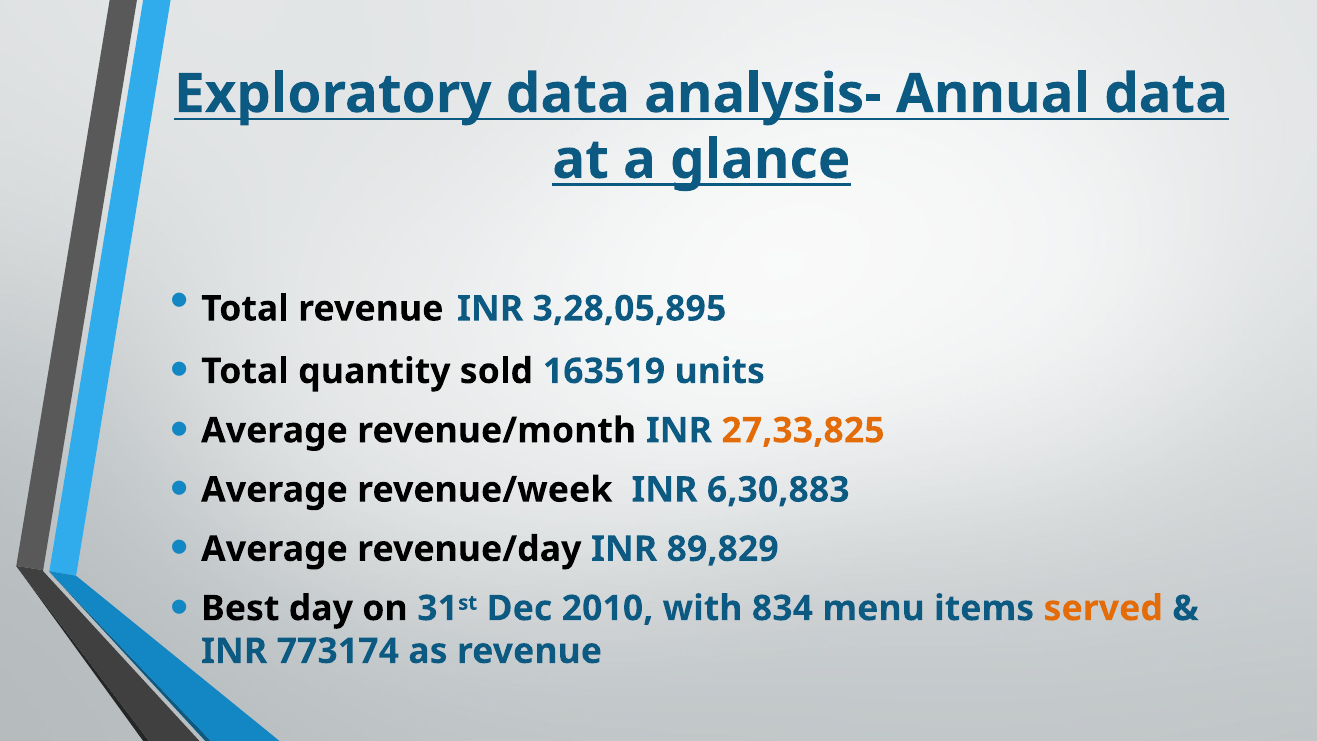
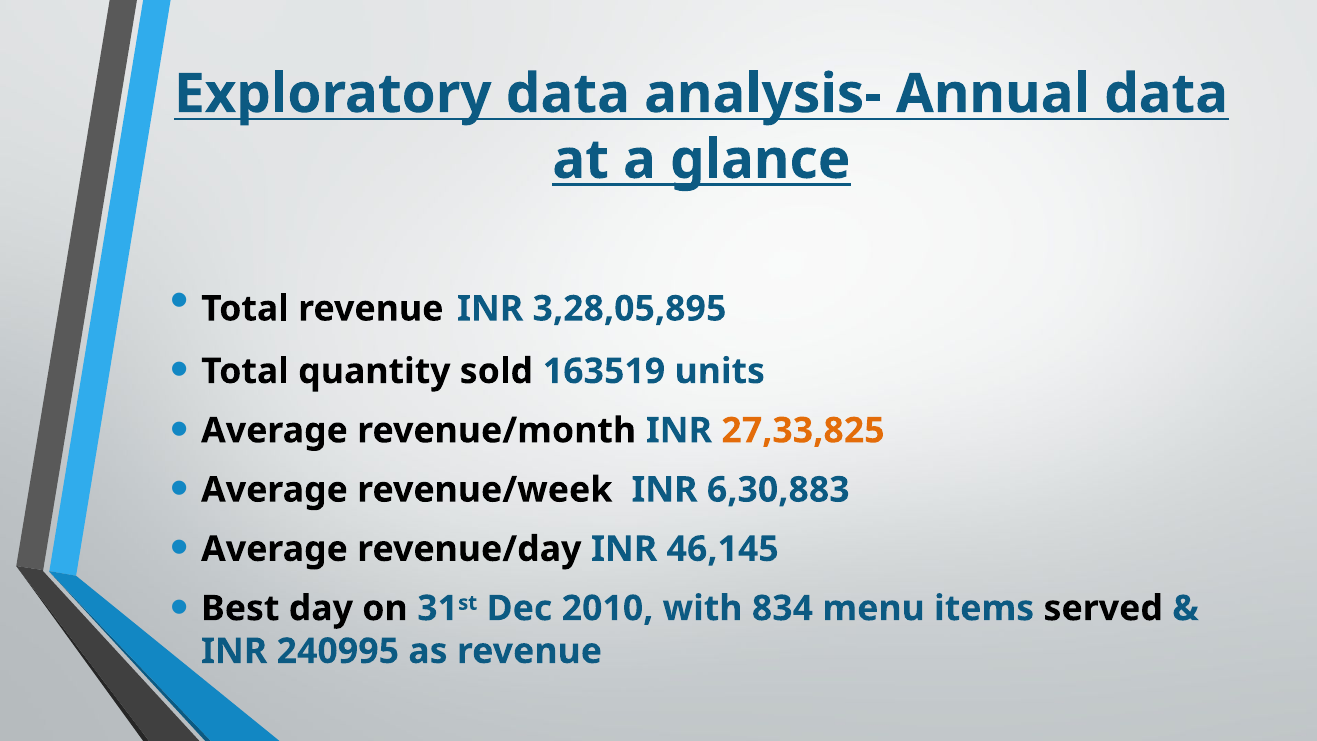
89,829: 89,829 -> 46,145 (723, 549)
served colour: orange -> black (1103, 608)
773174: 773174 -> 240995 (338, 651)
